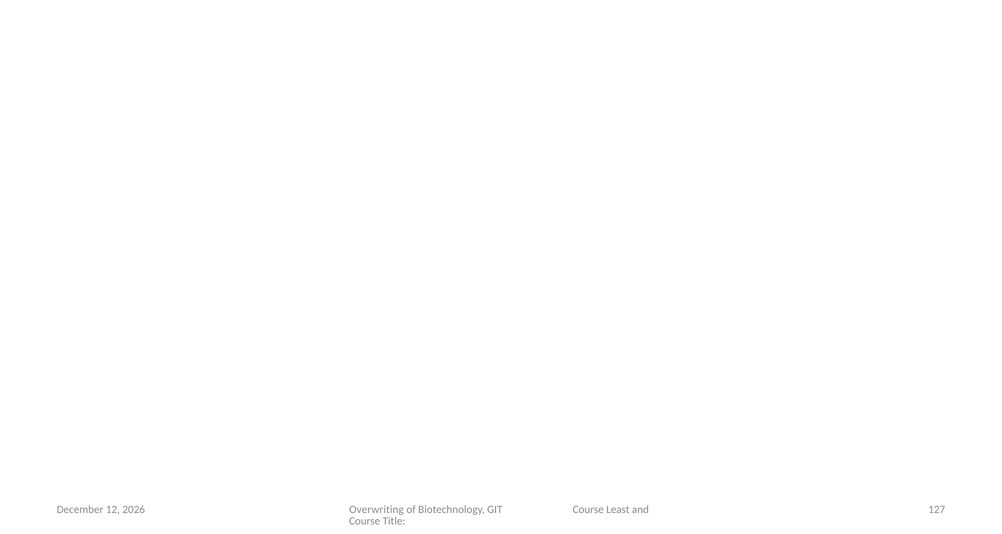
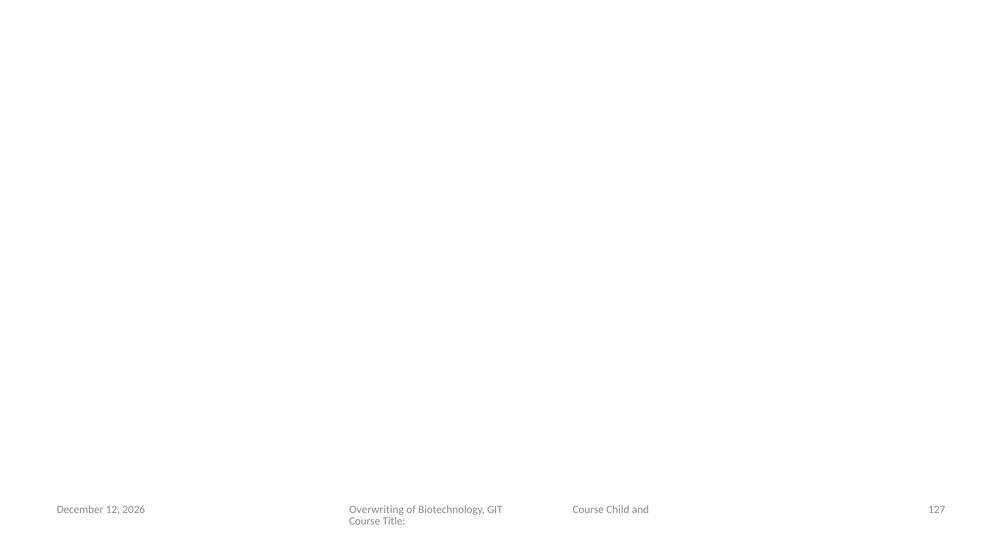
Least: Least -> Child (618, 510)
